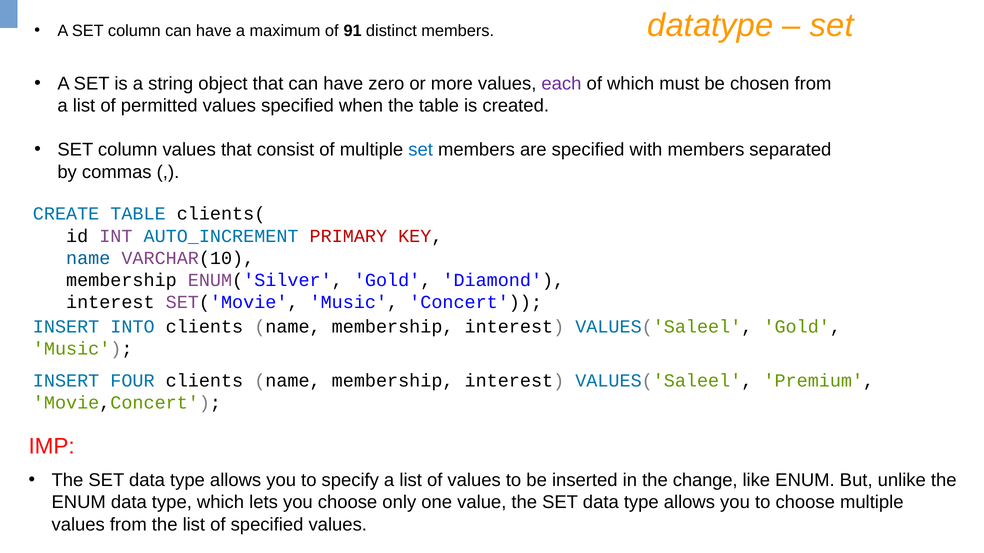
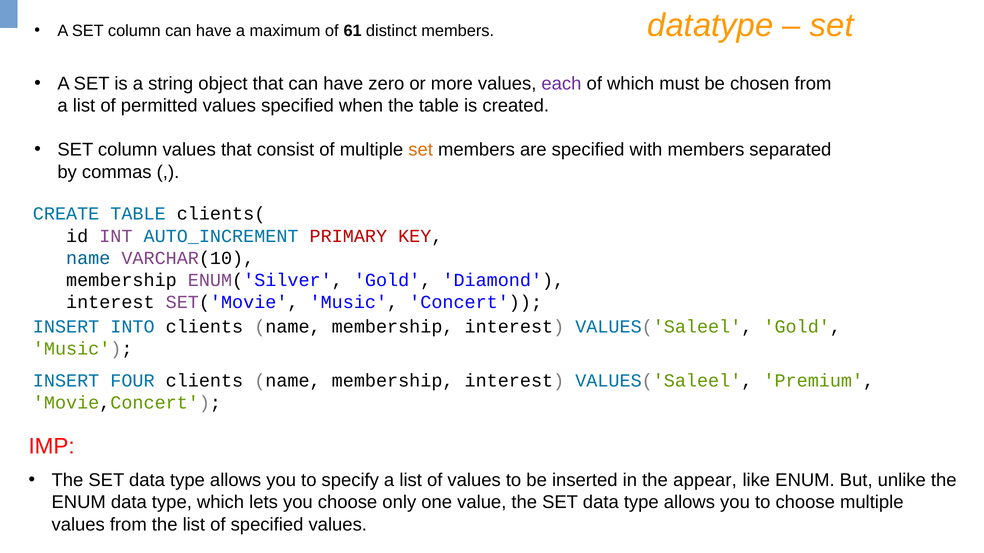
91: 91 -> 61 (353, 31)
set colour: blue -> orange (421, 150)
change: change -> appear (705, 481)
